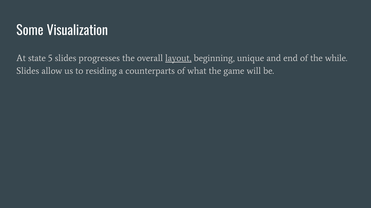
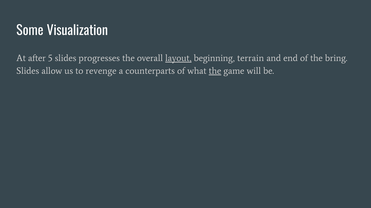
state: state -> after (37, 58)
unique: unique -> terrain (251, 58)
while: while -> bring (336, 58)
residing: residing -> revenge (101, 71)
the underline: none -> present (215, 71)
